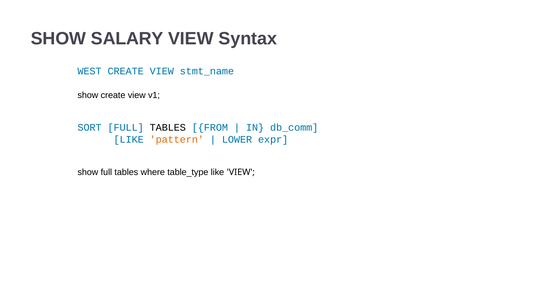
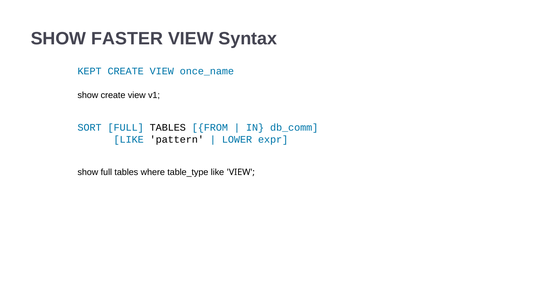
SALARY: SALARY -> FASTER (127, 39)
WEST: WEST -> KEPT (90, 71)
stmt_name: stmt_name -> once_name (207, 71)
pattern colour: orange -> black (177, 139)
